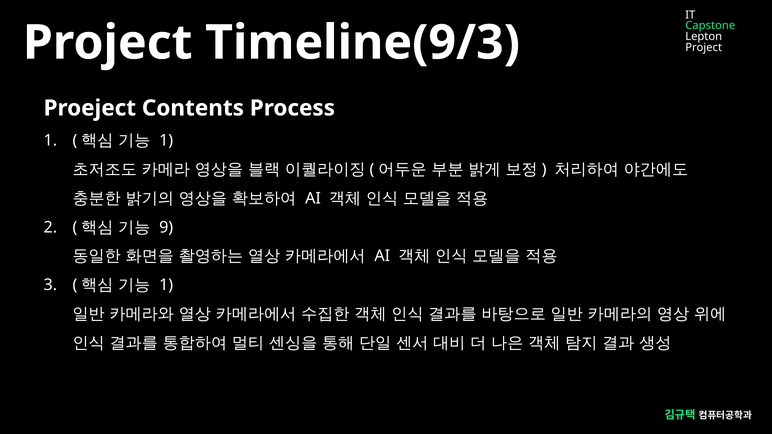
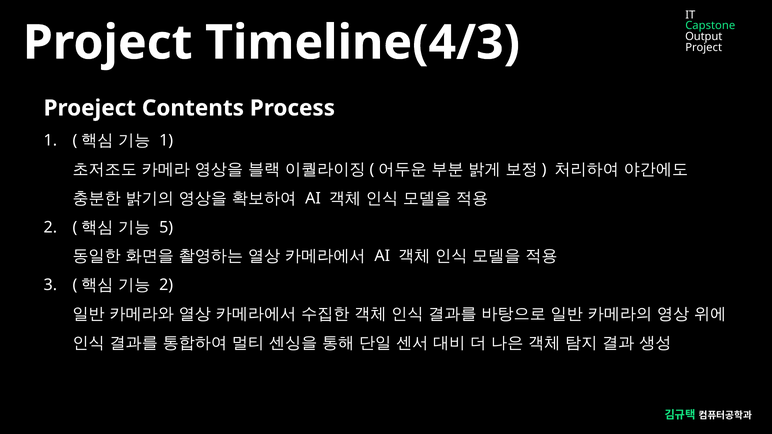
Lepton: Lepton -> Output (704, 37)
Timeline(9/3: Timeline(9/3 -> Timeline(4/3 (363, 43)
9: 9 -> 5 (166, 227)
1: 1 -> 2 (166, 285)
